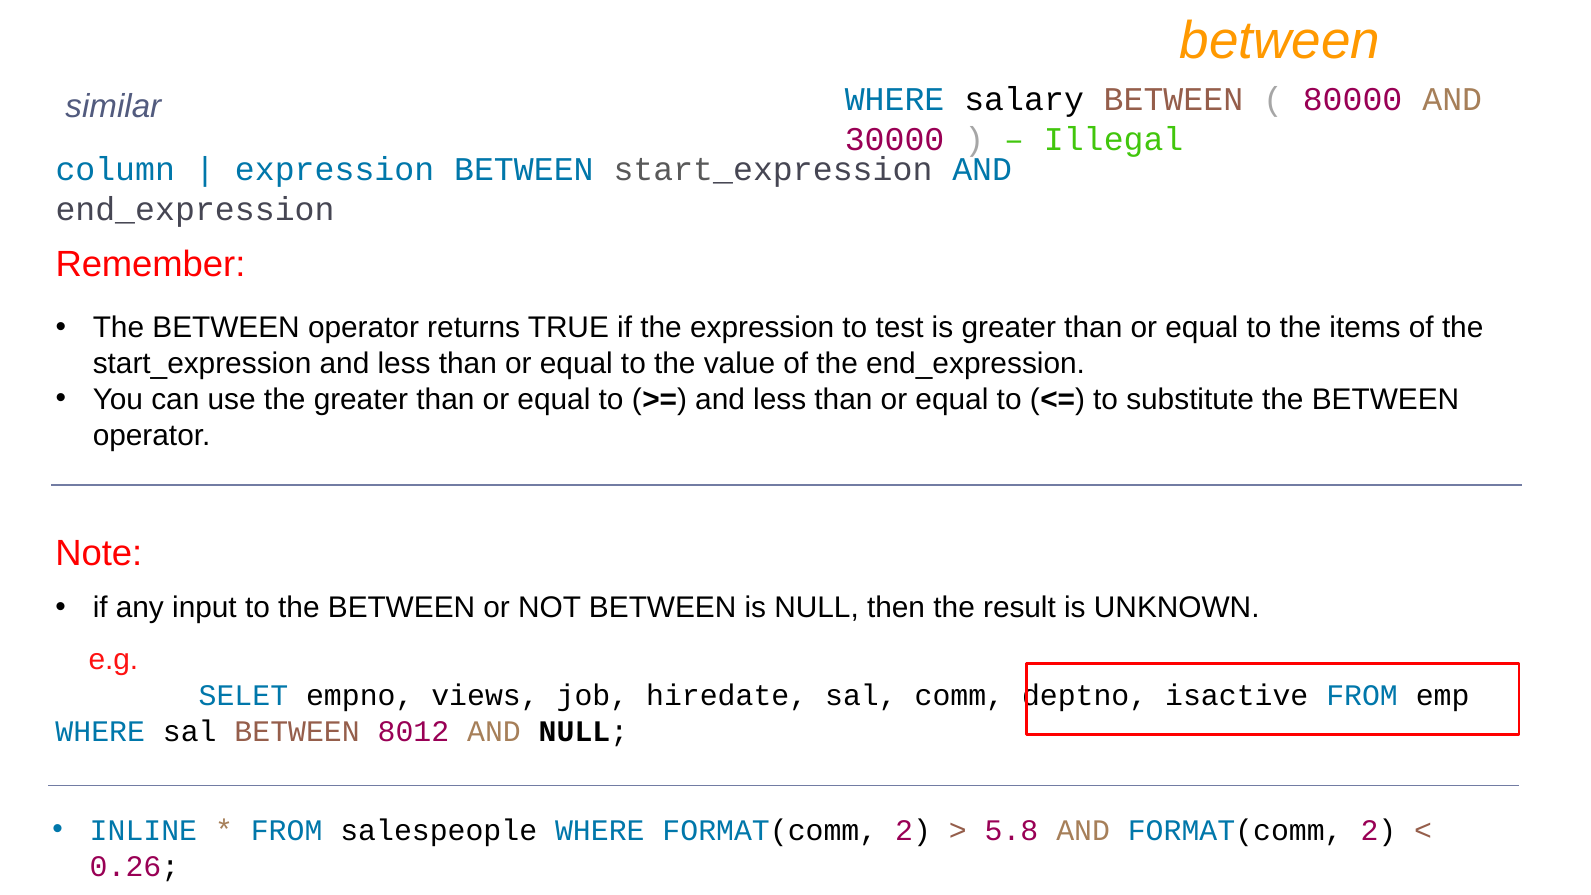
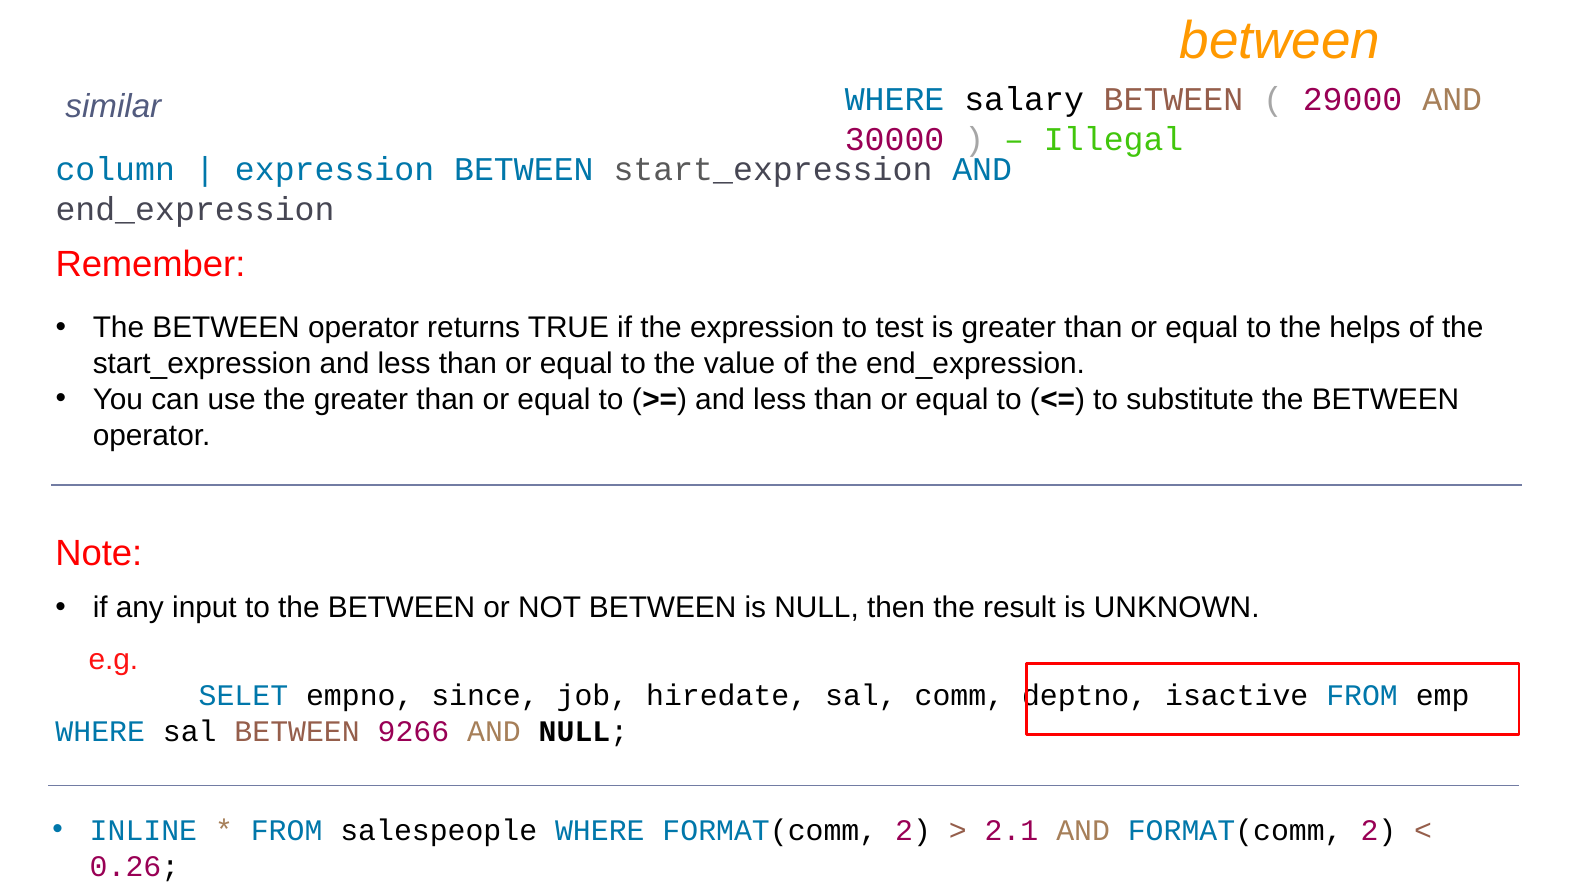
80000: 80000 -> 29000 (1353, 99)
items: items -> helps (1365, 328)
views: views -> since (485, 696)
8012: 8012 -> 9266 (413, 731)
5.8: 5.8 -> 2.1 (1012, 830)
